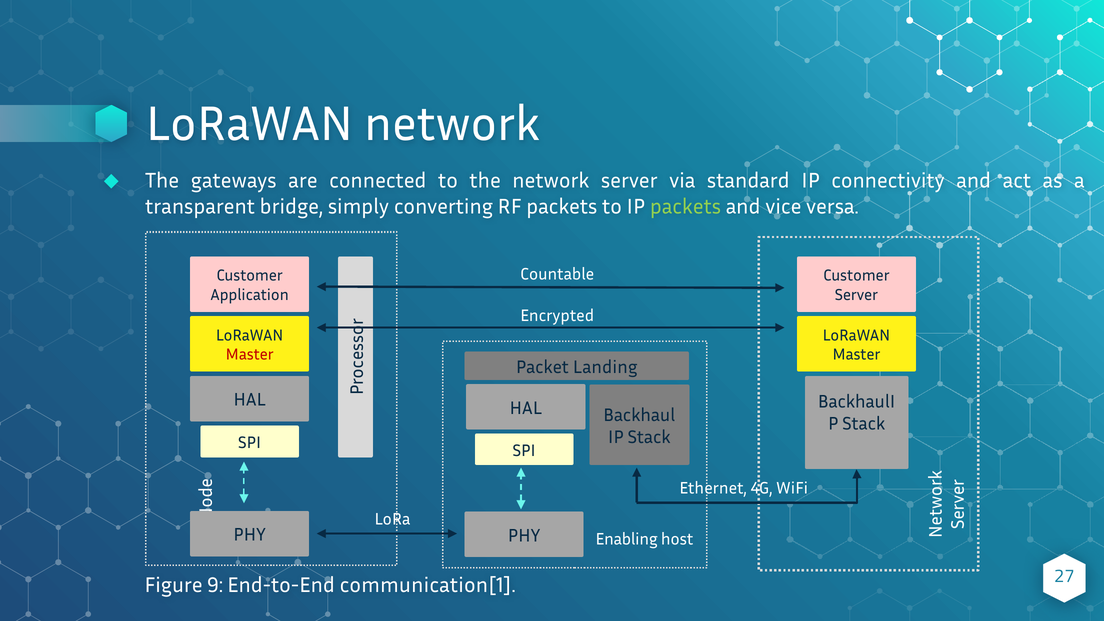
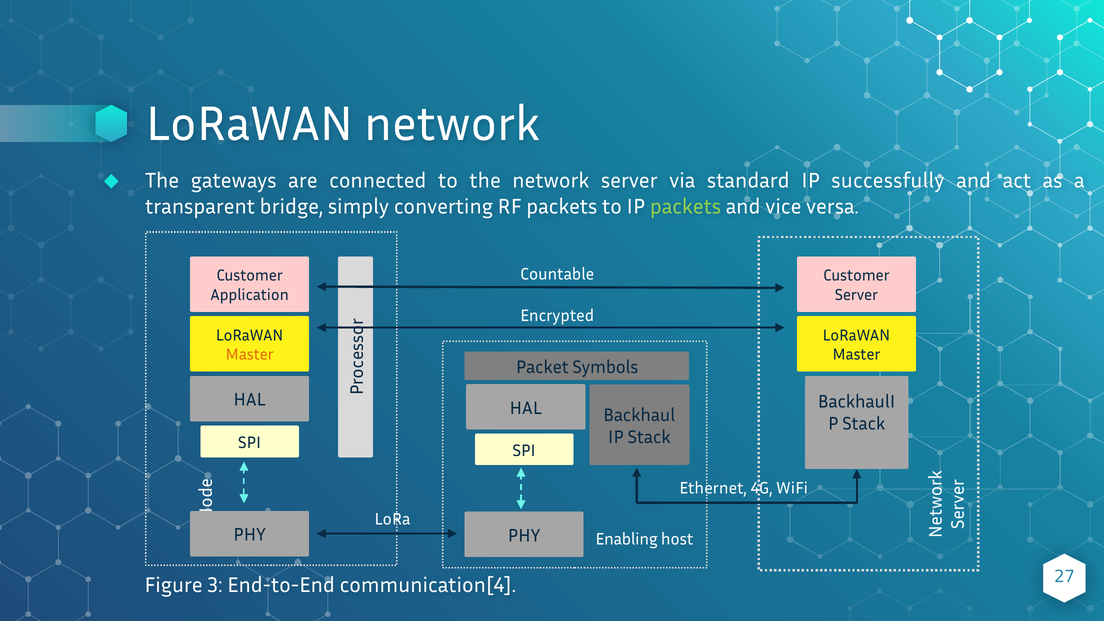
connectivity: connectivity -> successfully (888, 181)
Master colour: red -> orange (250, 355)
Landing: Landing -> Symbols (605, 367)
9: 9 -> 3 (215, 585)
communication[1: communication[1 -> communication[4 (428, 585)
